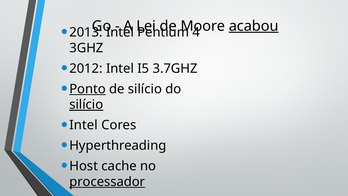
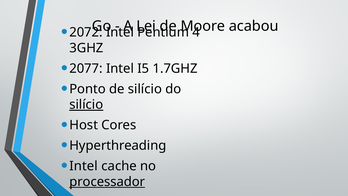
acabou underline: present -> none (254, 26)
2013: 2013 -> 2072 (86, 32)
2012: 2012 -> 2077 (86, 68)
3.7GHZ: 3.7GHZ -> 1.7GHZ (175, 68)
Ponto underline: present -> none (88, 89)
Intel: Intel -> Host (84, 125)
Host: Host -> Intel (84, 166)
